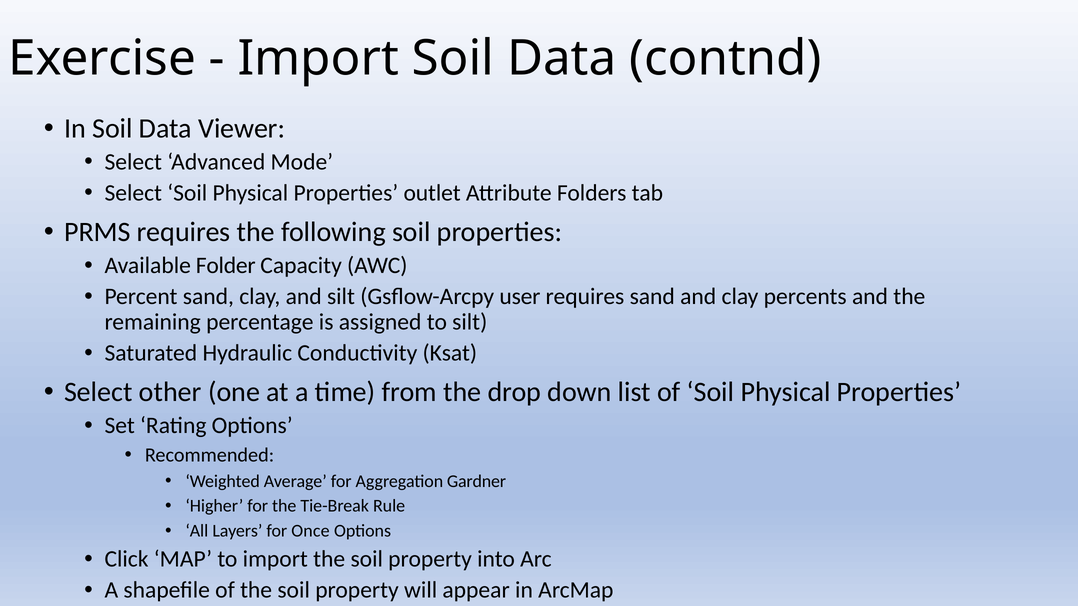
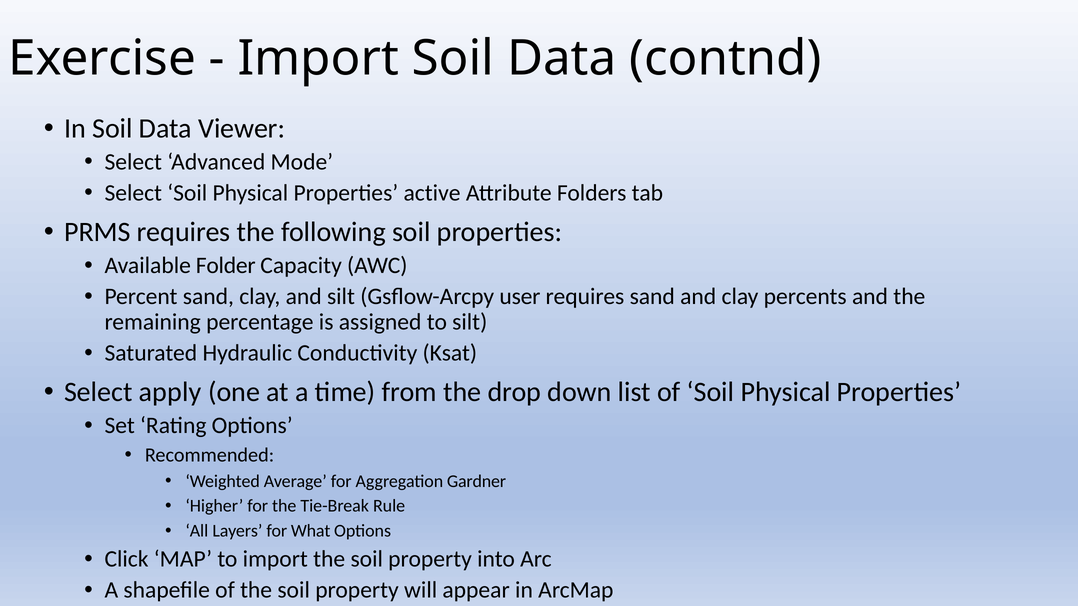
outlet: outlet -> active (432, 193)
other: other -> apply (170, 392)
Once: Once -> What (311, 531)
